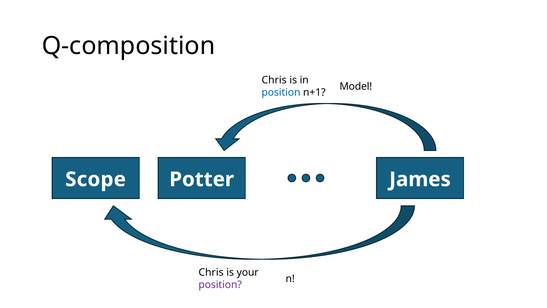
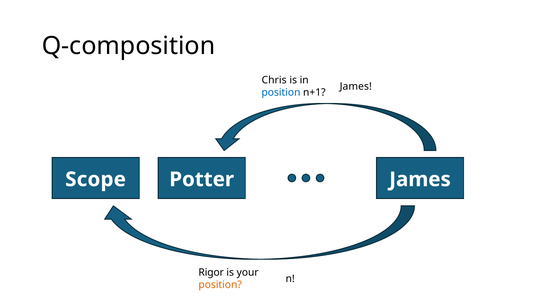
Model: Model -> James (356, 86)
Chris: Chris -> Rigor (211, 272)
position colour: purple -> orange (220, 284)
